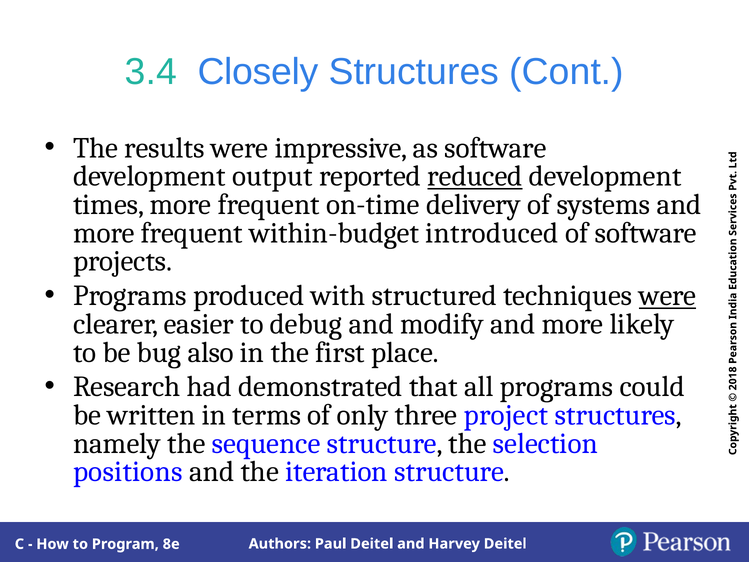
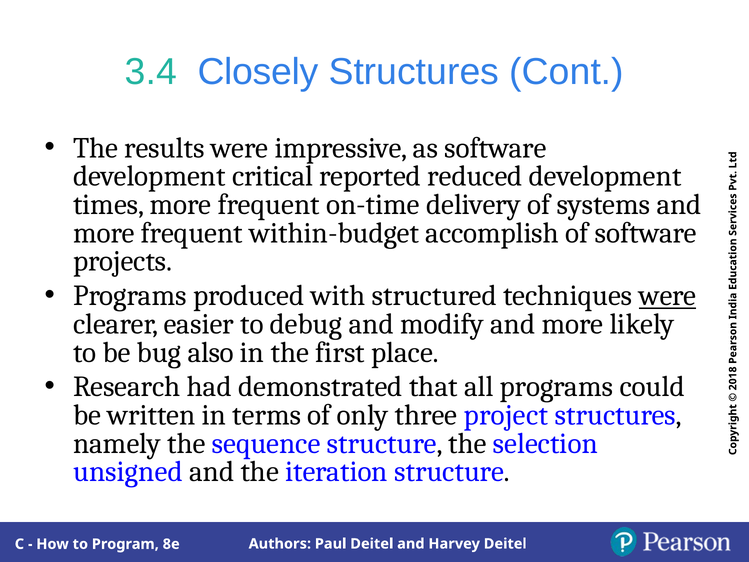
output: output -> critical (273, 176)
reduced underline: present -> none (475, 176)
introduced: introduced -> accomplish (492, 233)
positions: positions -> unsigned (128, 472)
